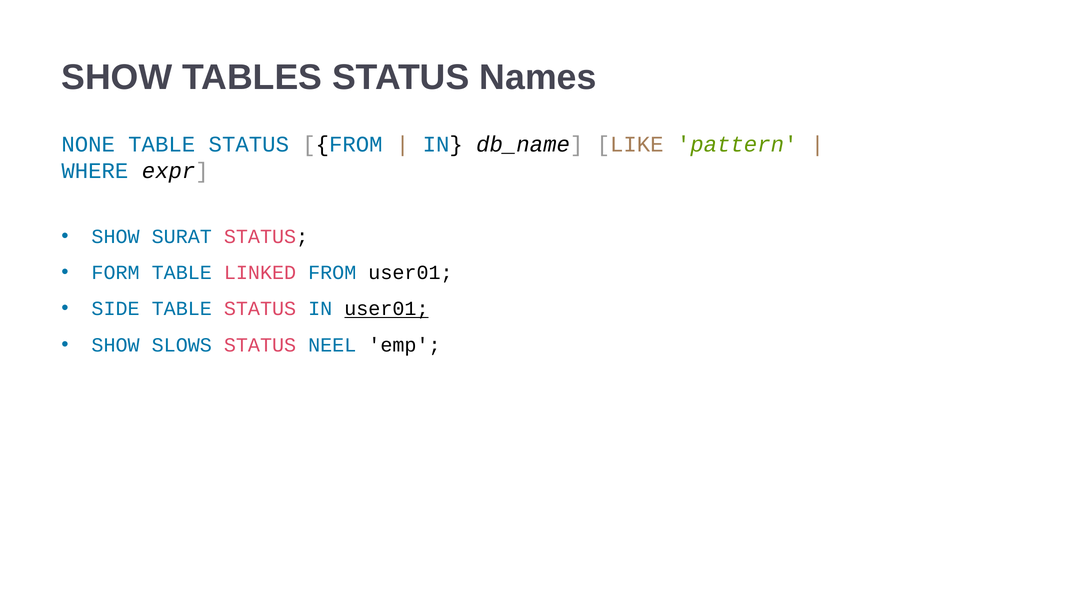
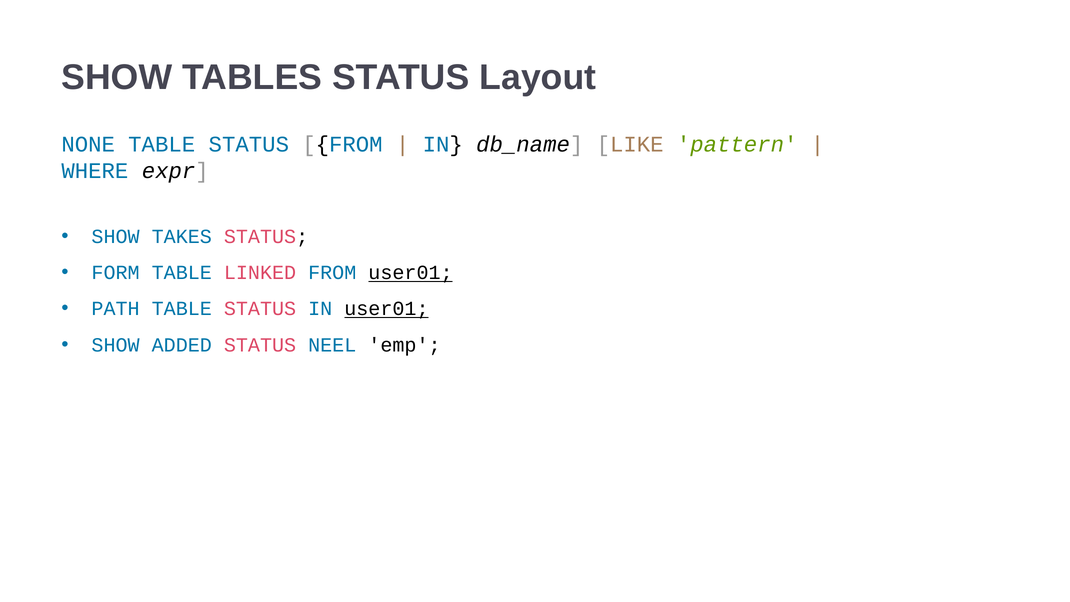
Names: Names -> Layout (538, 77)
SURAT: SURAT -> TAKES (182, 237)
user01 underline: none -> present (410, 273)
SIDE: SIDE -> PATH (116, 309)
SLOWS: SLOWS -> ADDED (182, 345)
